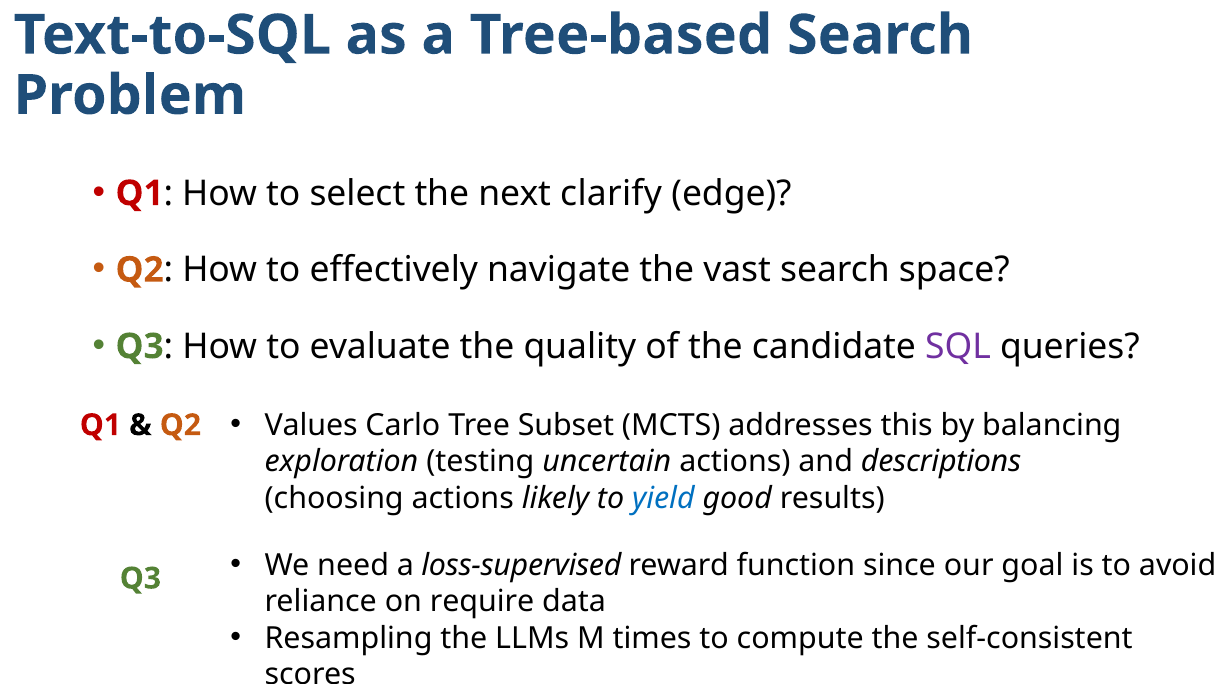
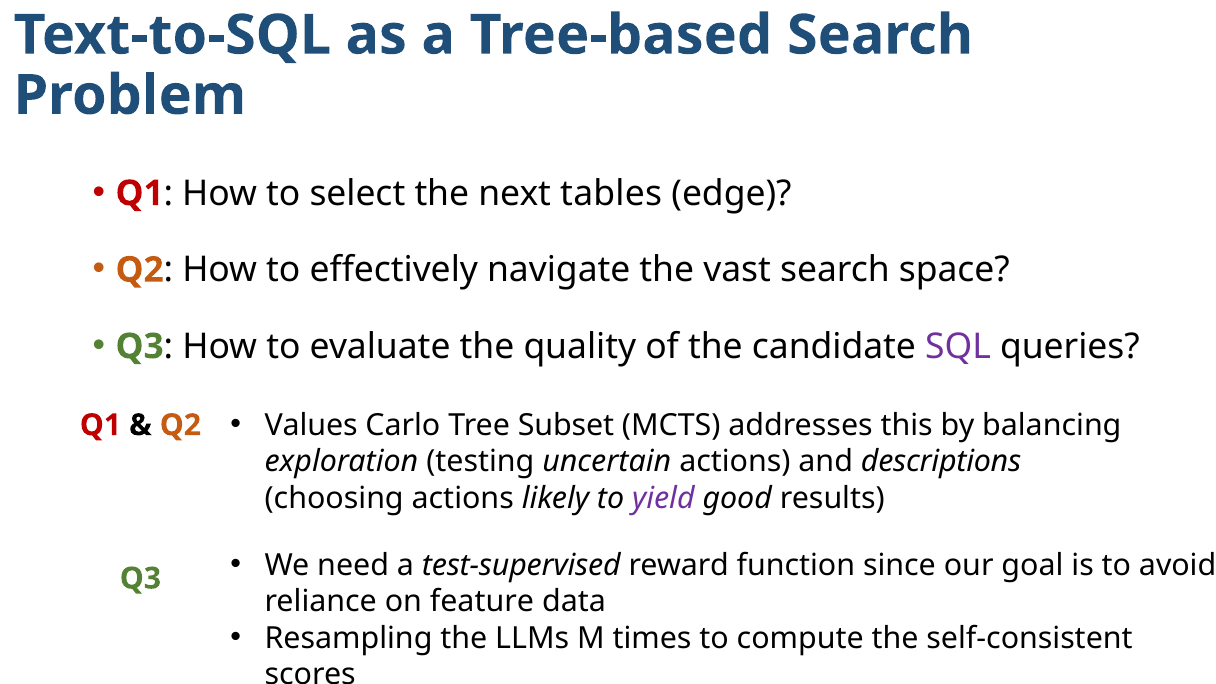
clarify: clarify -> tables (611, 193)
yield colour: blue -> purple (663, 498)
loss-supervised: loss-supervised -> test-supervised (521, 565)
require: require -> feature (482, 602)
